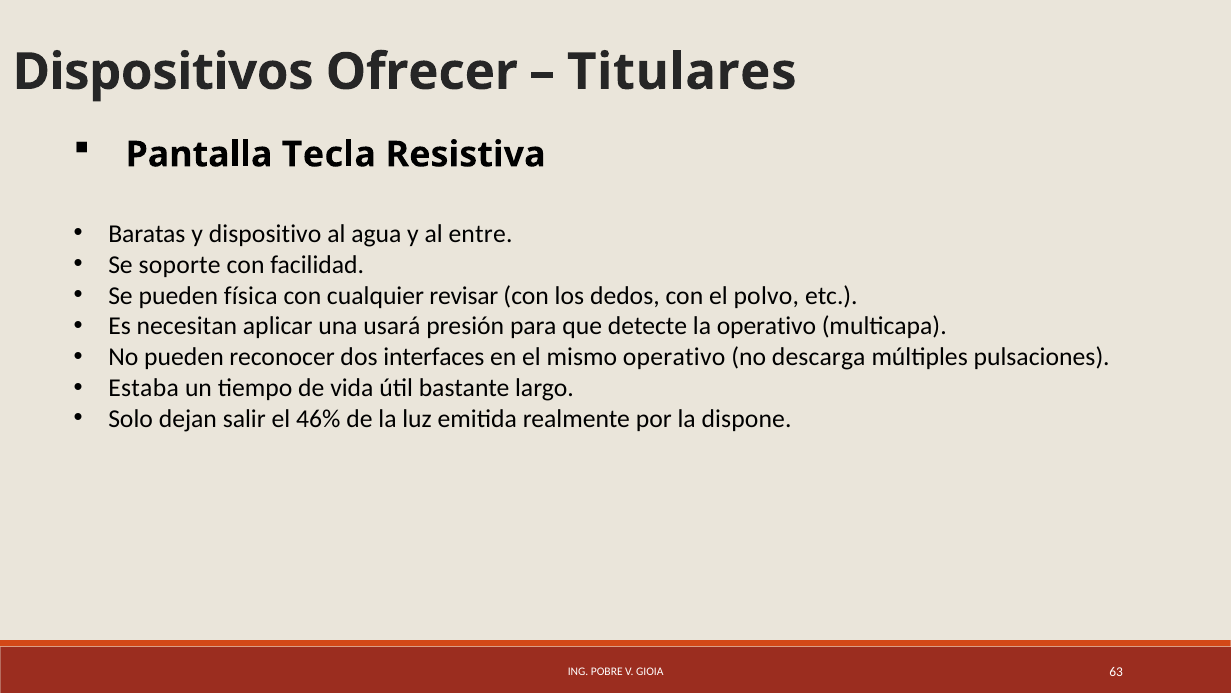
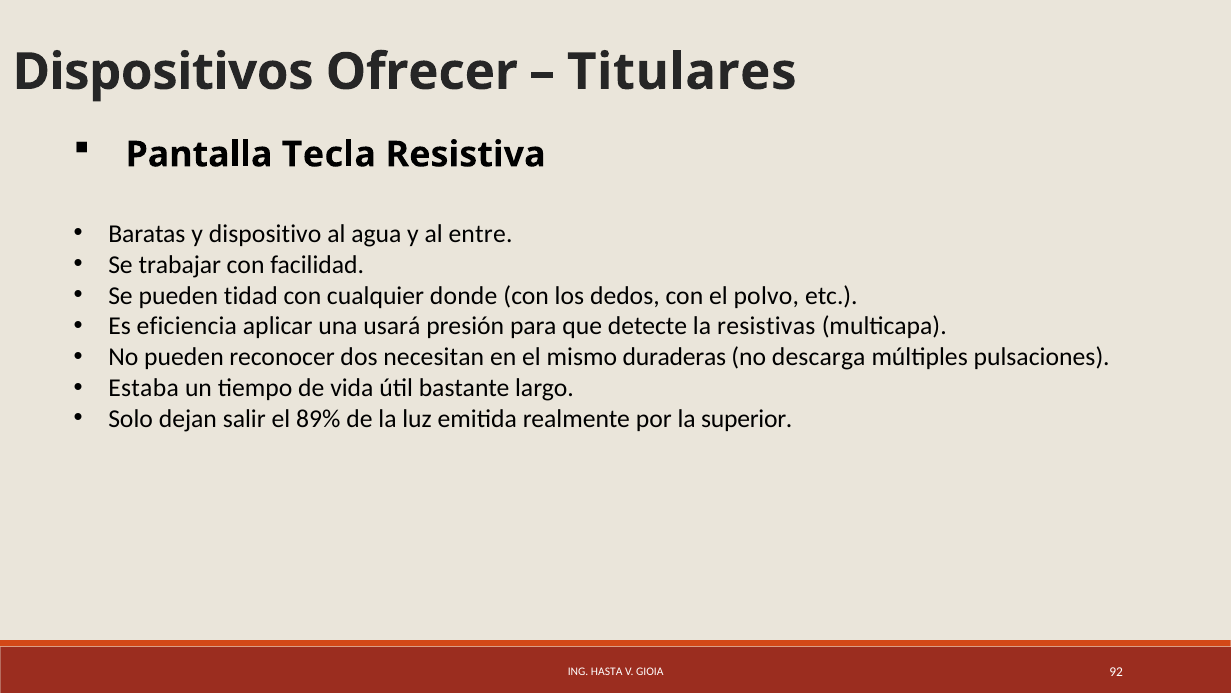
soporte: soporte -> trabajar (180, 265)
física: física -> tidad (251, 295)
revisar: revisar -> donde (464, 295)
necesitan: necesitan -> eficiencia (187, 326)
la operativo: operativo -> resistivas (766, 326)
interfaces: interfaces -> necesitan (434, 357)
mismo operativo: operativo -> duraderas (674, 357)
46%: 46% -> 89% (318, 418)
dispone: dispone -> superior (747, 418)
POBRE: POBRE -> HASTA (607, 671)
63: 63 -> 92 (1116, 671)
